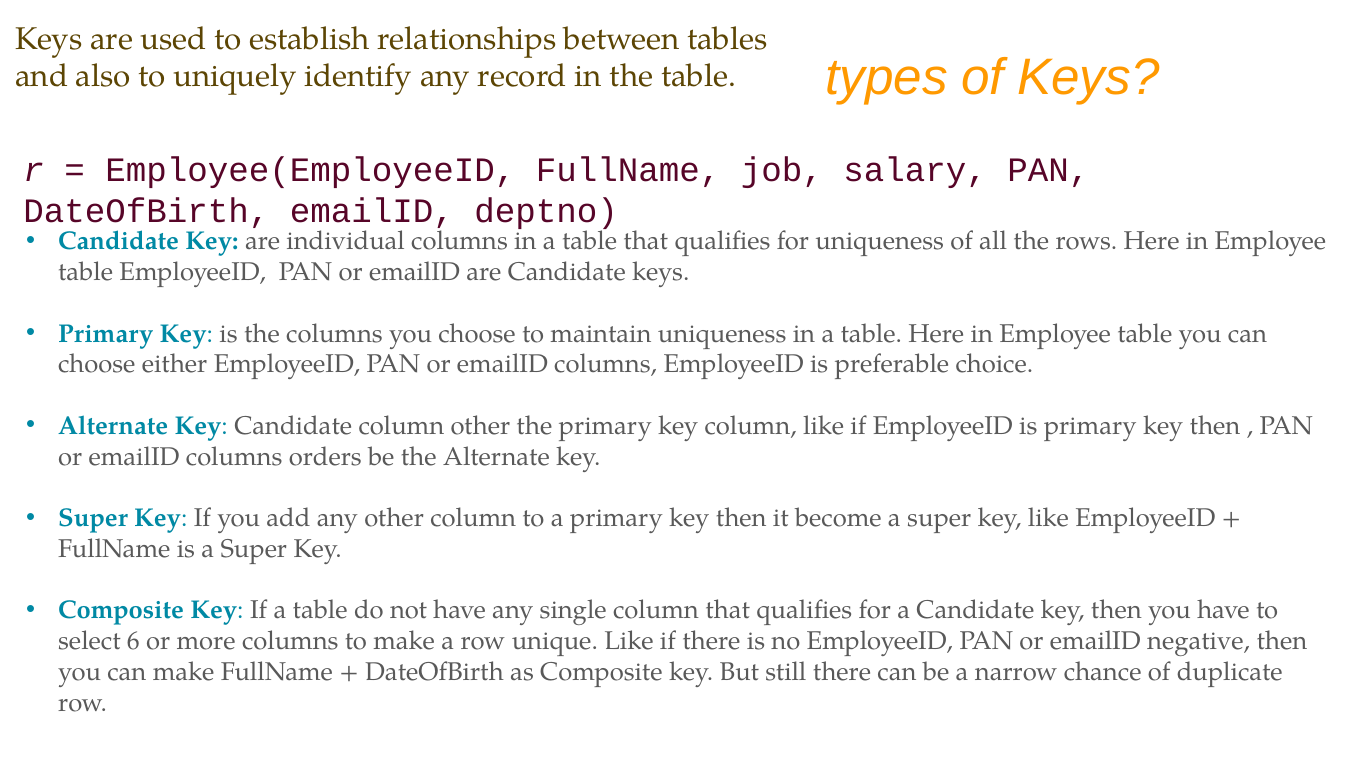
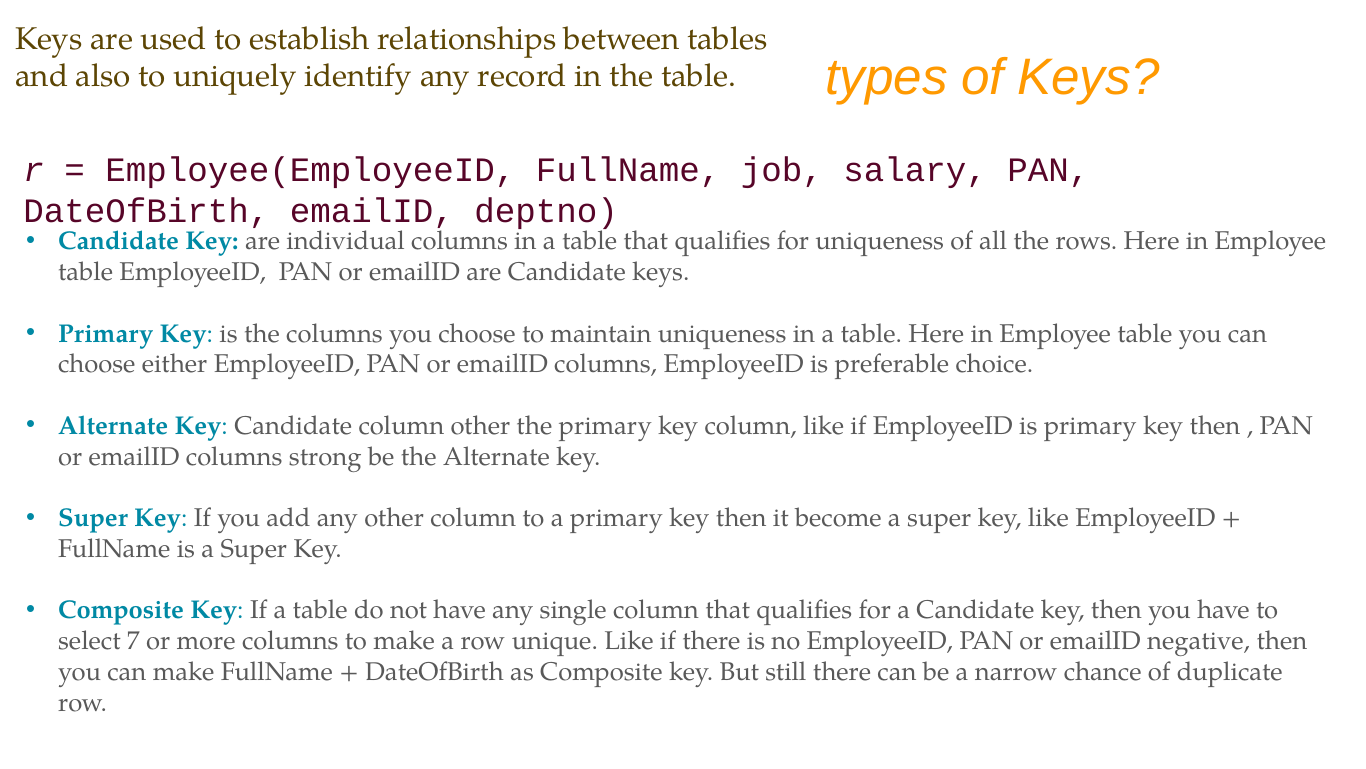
orders: orders -> strong (325, 456)
6: 6 -> 7 (133, 641)
